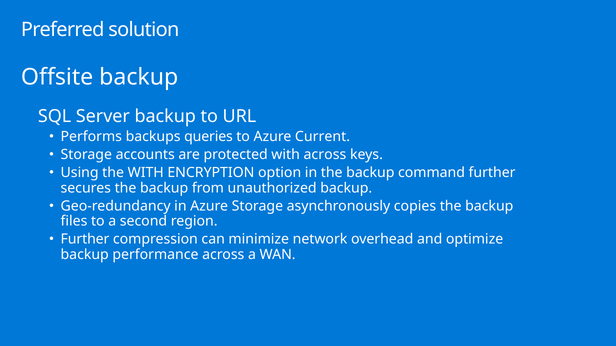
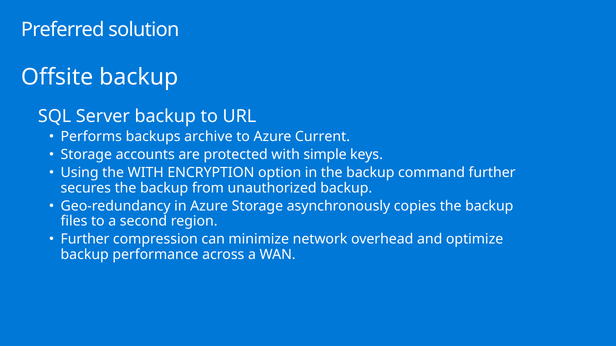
queries: queries -> archive (208, 137)
with across: across -> simple (325, 155)
